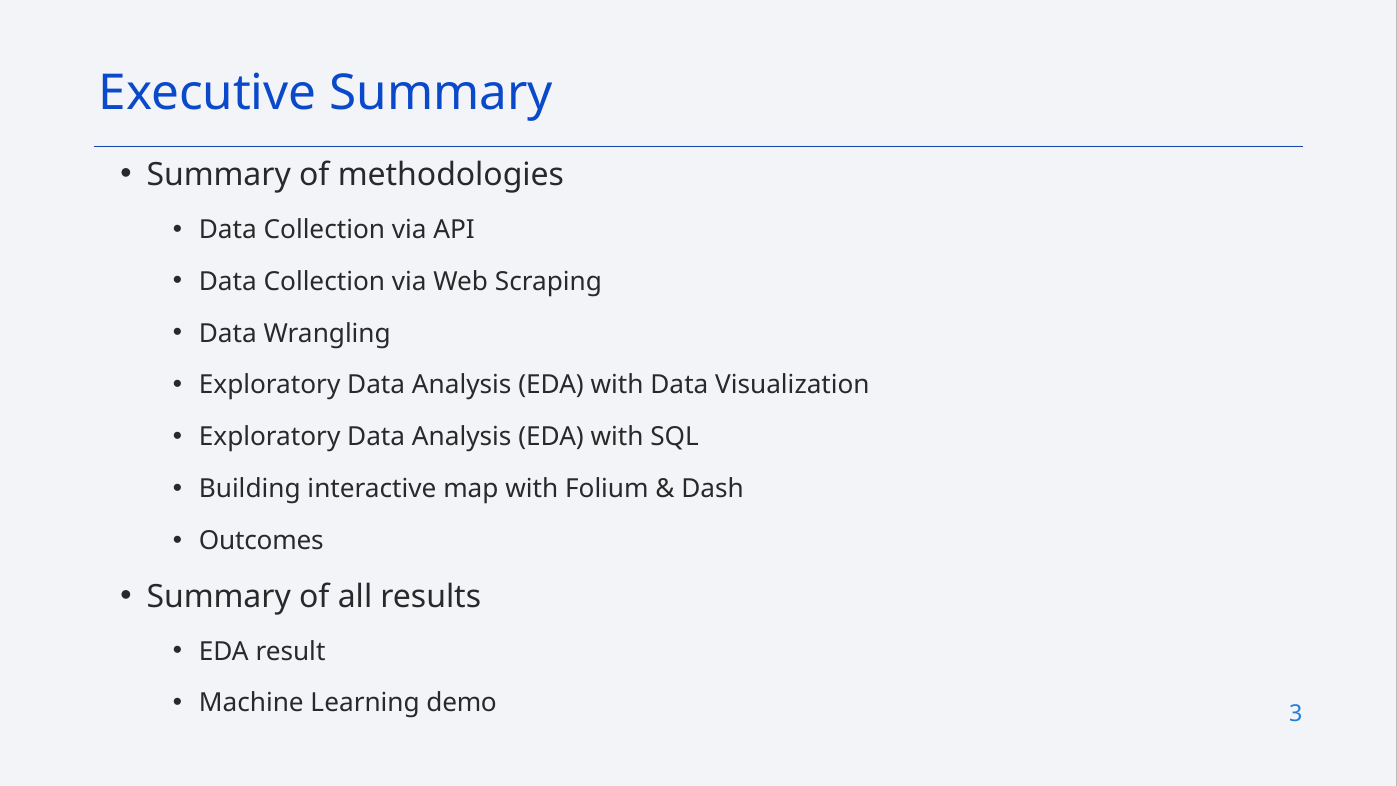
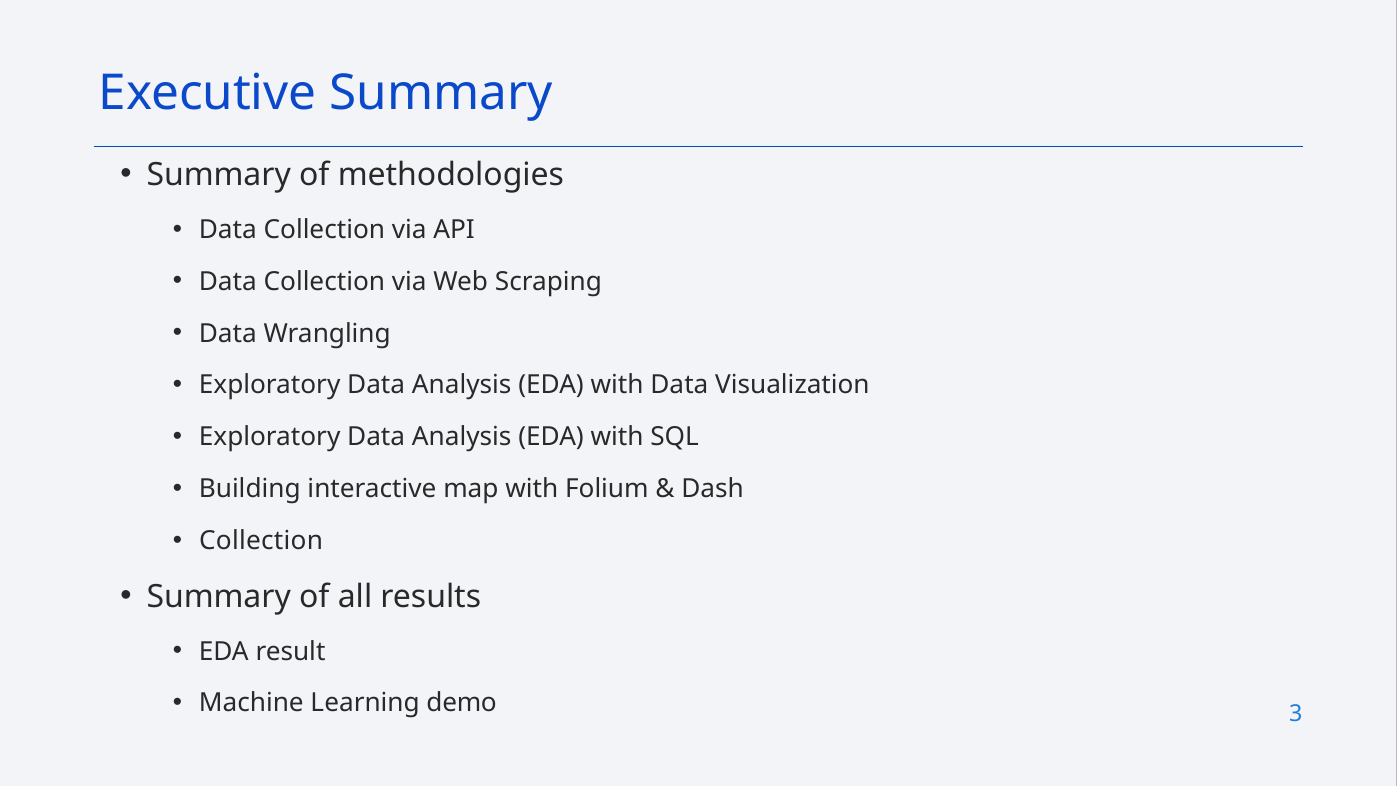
Outcomes: Outcomes -> Collection (261, 541)
